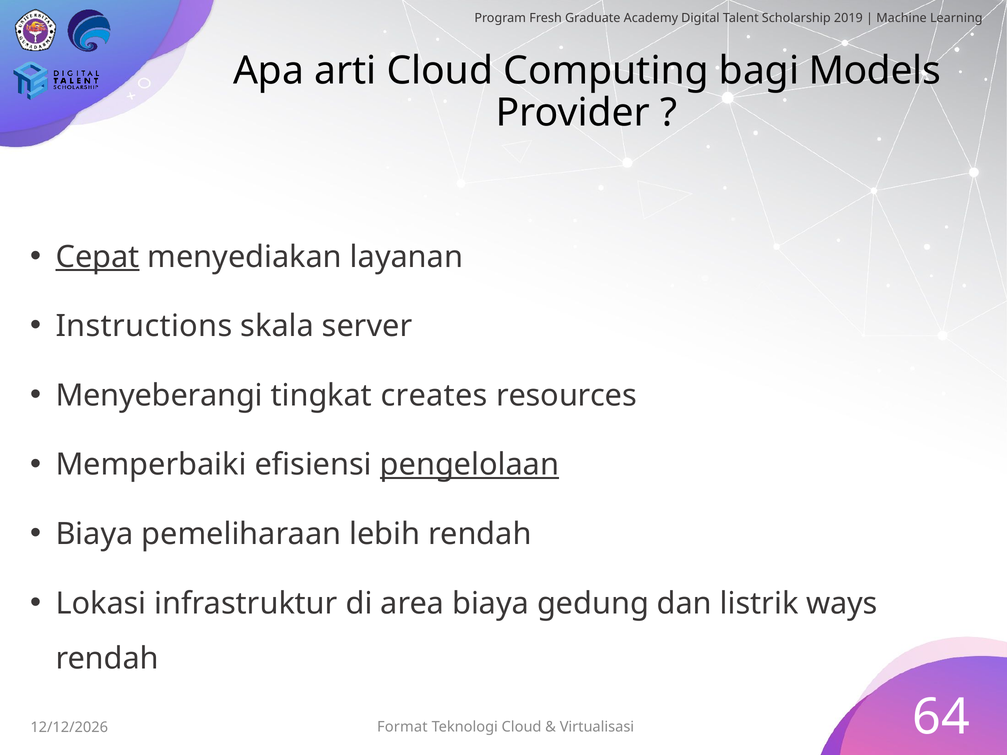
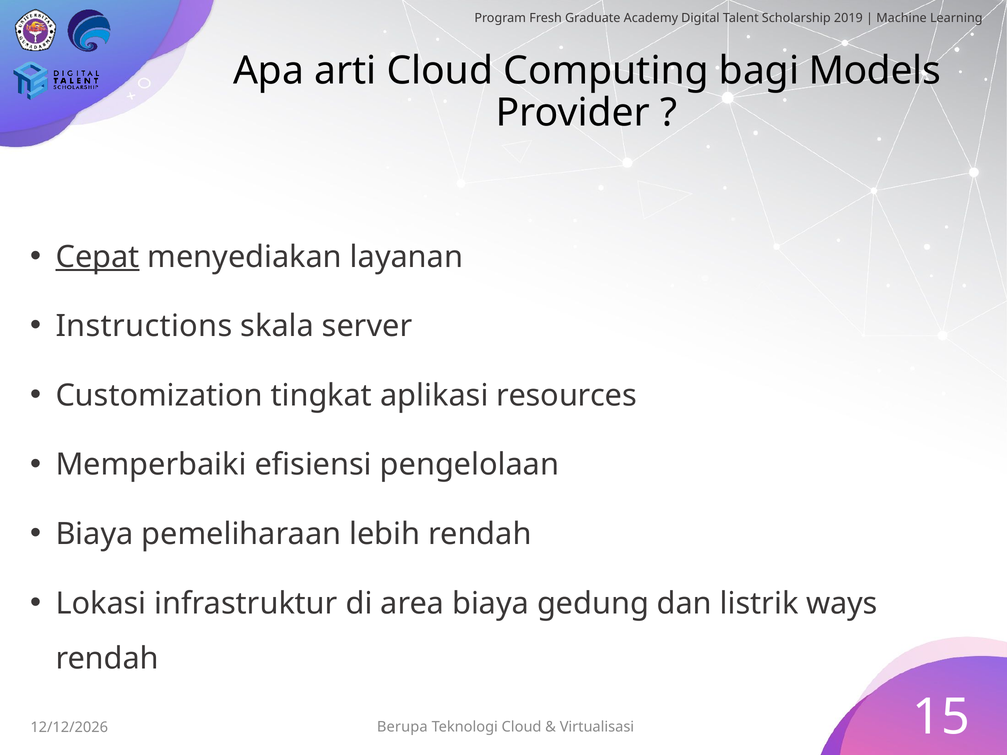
Menyeberangi: Menyeberangi -> Customization (159, 396)
creates: creates -> aplikasi (434, 396)
pengelolaan underline: present -> none (469, 465)
Format: Format -> Berupa (402, 727)
64: 64 -> 15 (941, 718)
